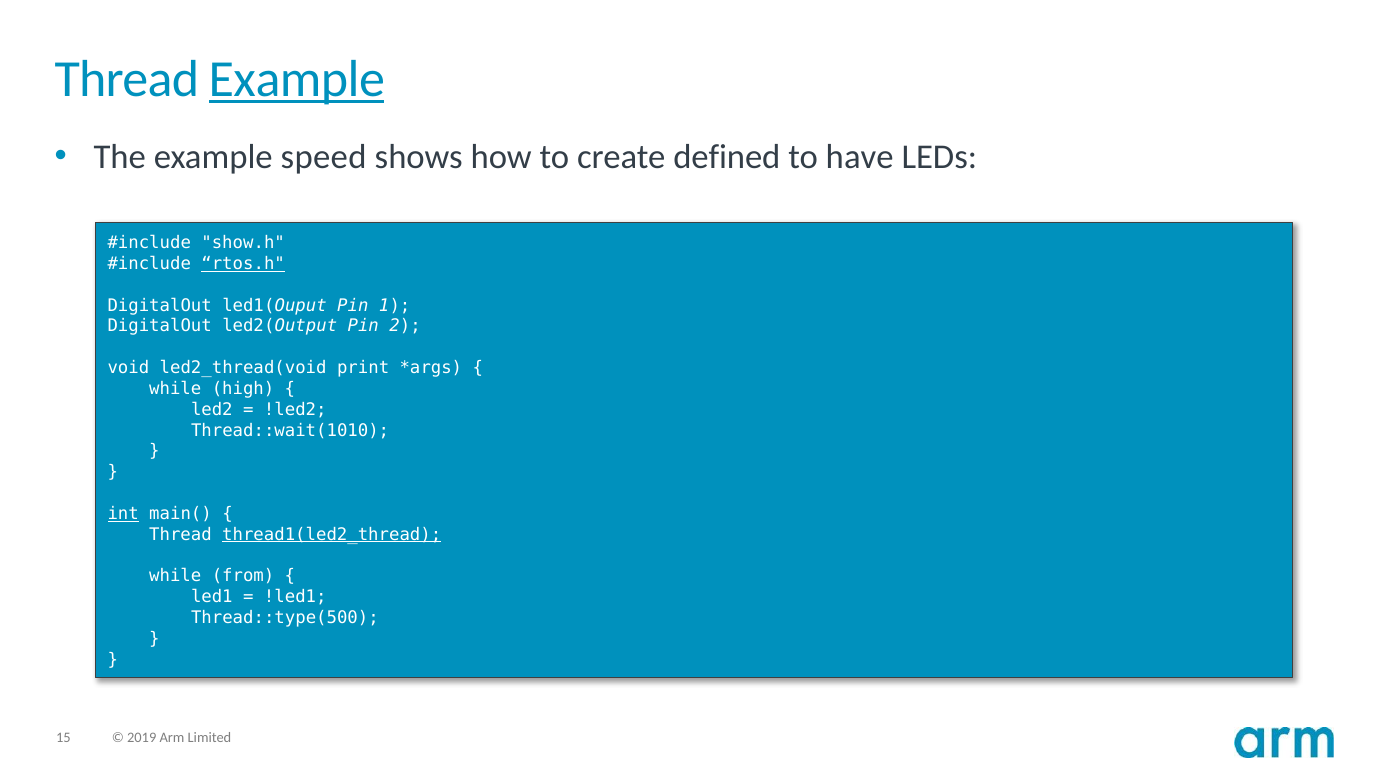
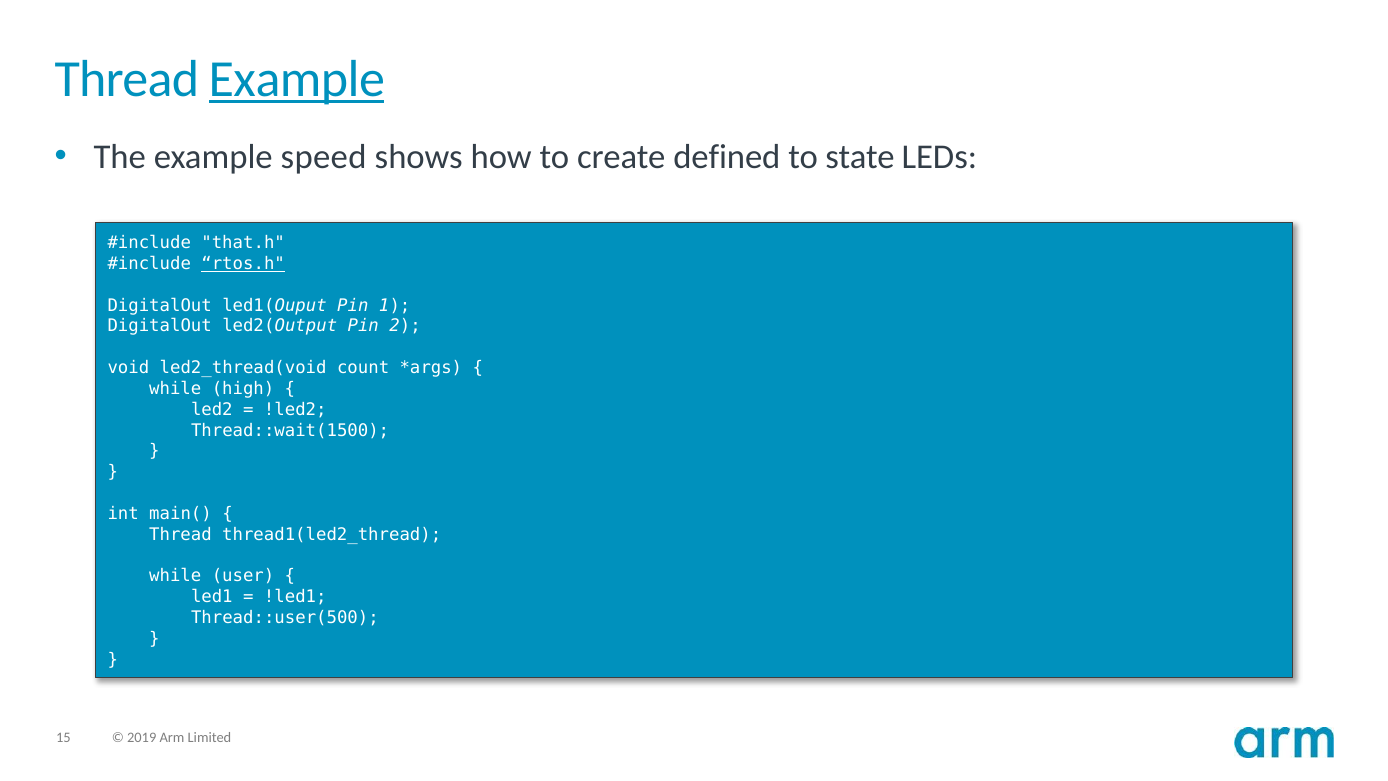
have: have -> state (860, 157)
show.h: show.h -> that.h (243, 243)
print: print -> count (363, 368)
Thread::wait(1010: Thread::wait(1010 -> Thread::wait(1500 (290, 430)
int underline: present -> none (123, 514)
thread1(led2_thread underline: present -> none (332, 534)
from: from -> user (243, 576)
Thread::type(500: Thread::type(500 -> Thread::user(500 (285, 618)
